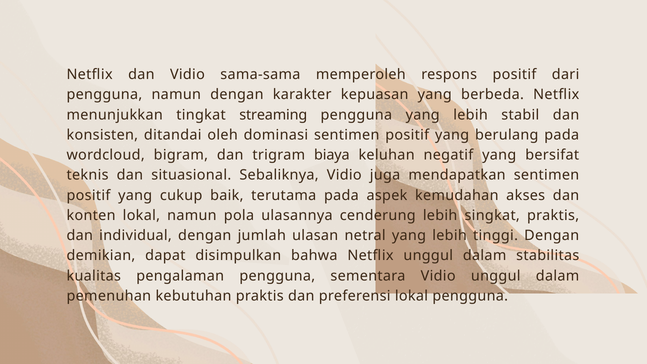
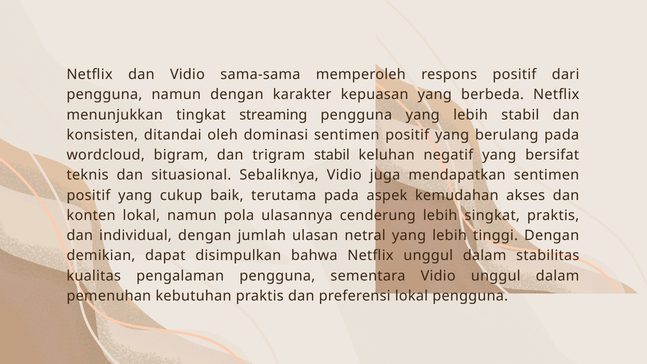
trigram biaya: biaya -> stabil (332, 155)
